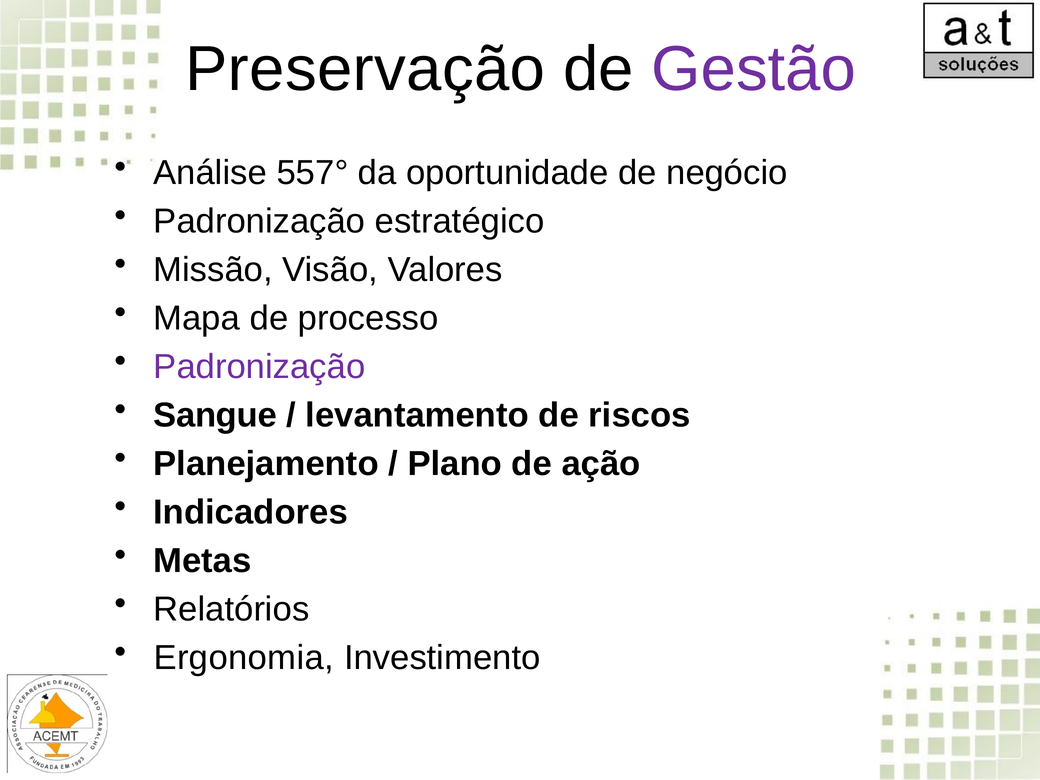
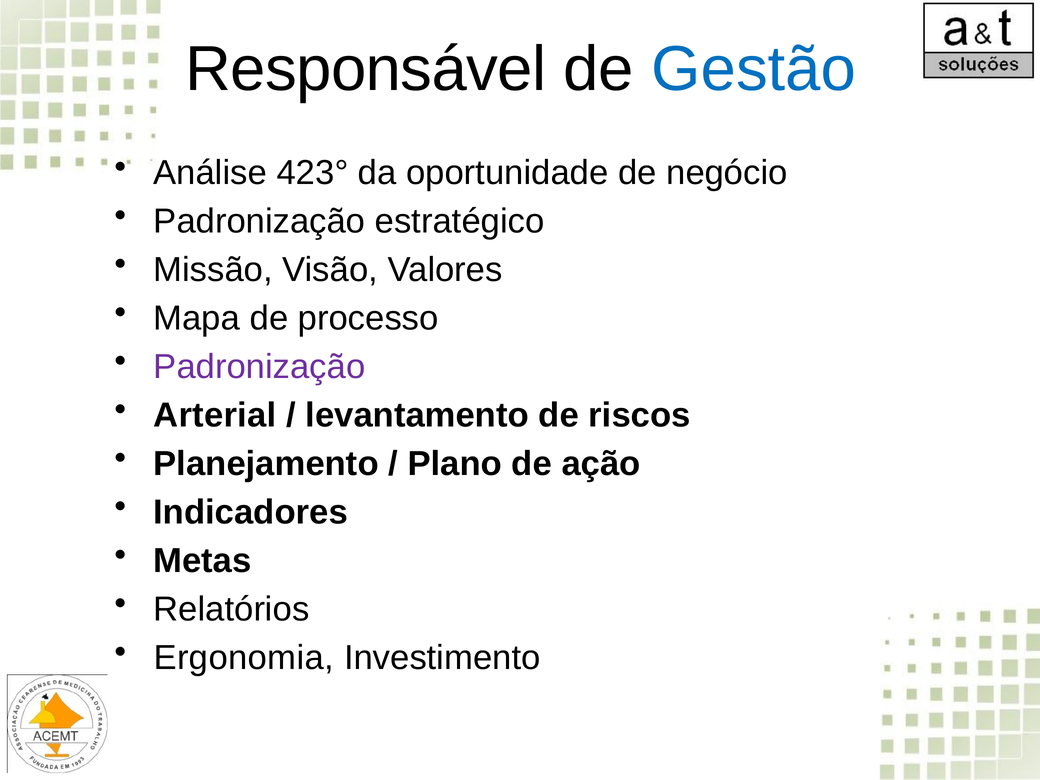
Preservação: Preservação -> Responsável (366, 69)
Gestão colour: purple -> blue (754, 69)
557°: 557° -> 423° (312, 173)
Sangue: Sangue -> Arterial (215, 415)
